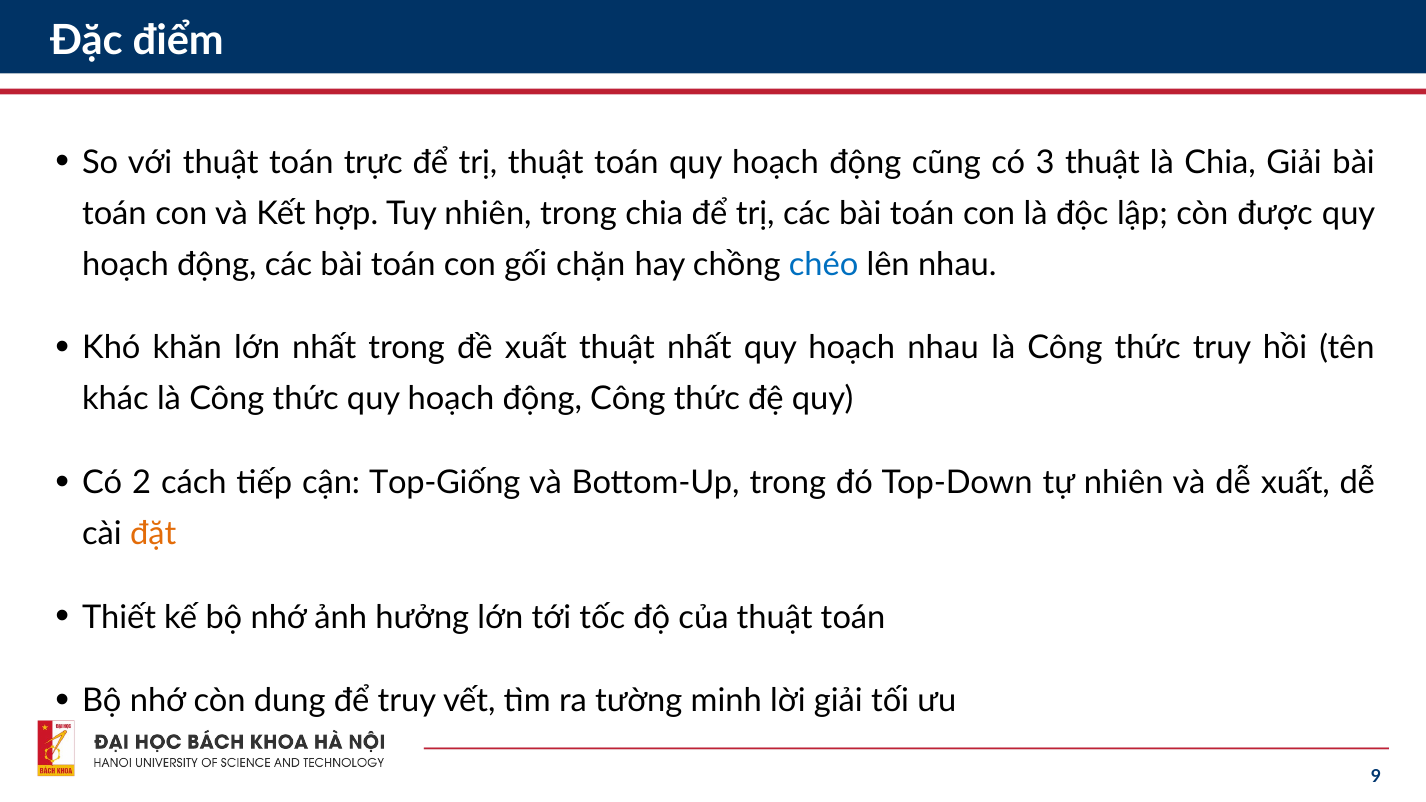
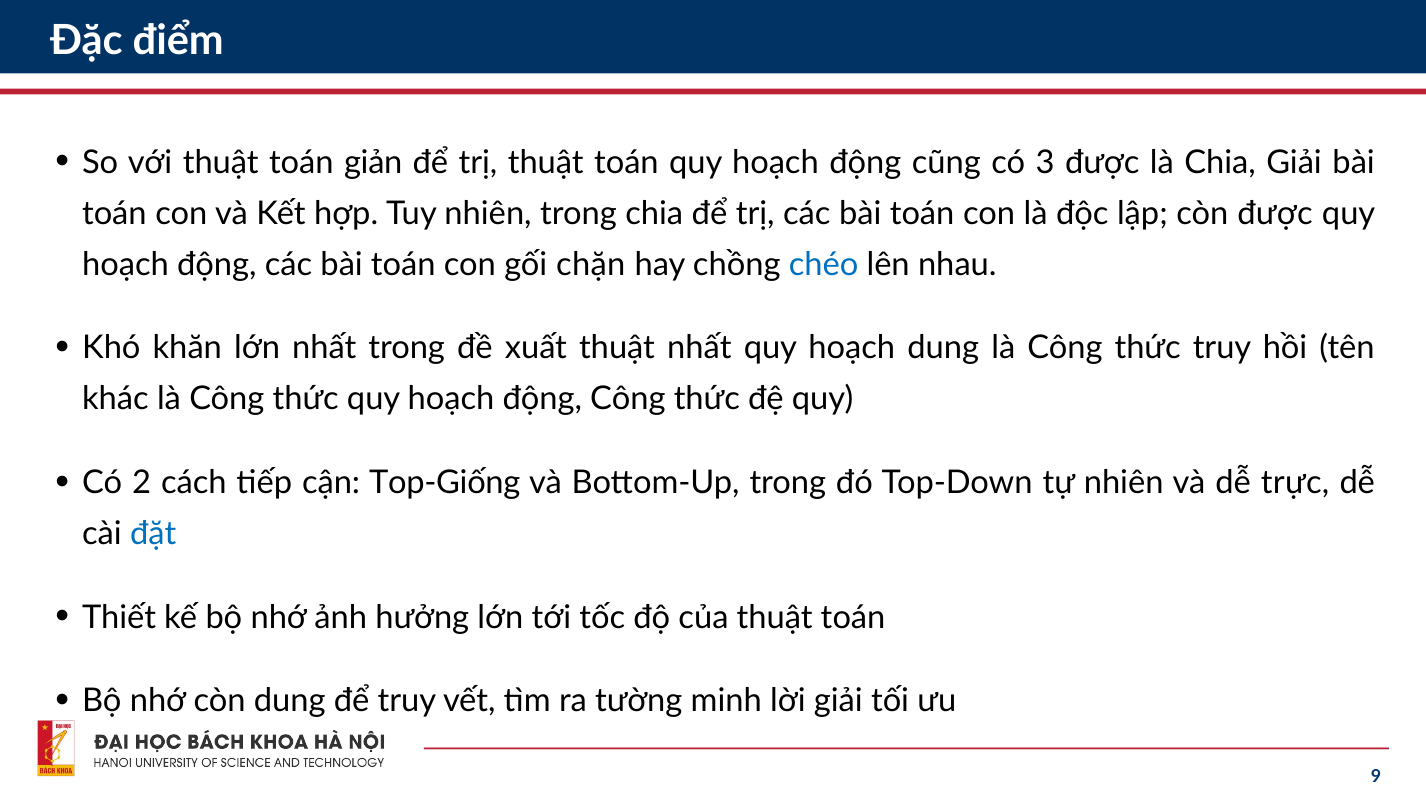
trực: trực -> giản (373, 163)
3 thuật: thuật -> được (1102, 163)
hoạch nhau: nhau -> dung (943, 348)
dễ xuất: xuất -> trực (1295, 483)
đặt colour: orange -> blue (153, 534)
